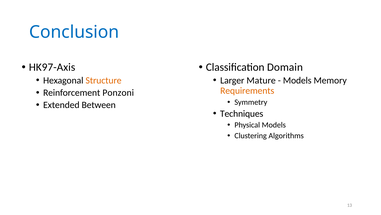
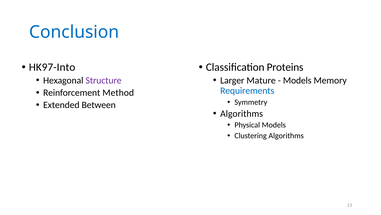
HK97-Axis: HK97-Axis -> HK97-Into (52, 67)
Domain: Domain -> Proteins (285, 67)
Structure colour: orange -> purple (104, 80)
Requirements colour: orange -> blue (247, 90)
Ponzoni: Ponzoni -> Method (118, 92)
Techniques: Techniques -> Algorithms (242, 113)
